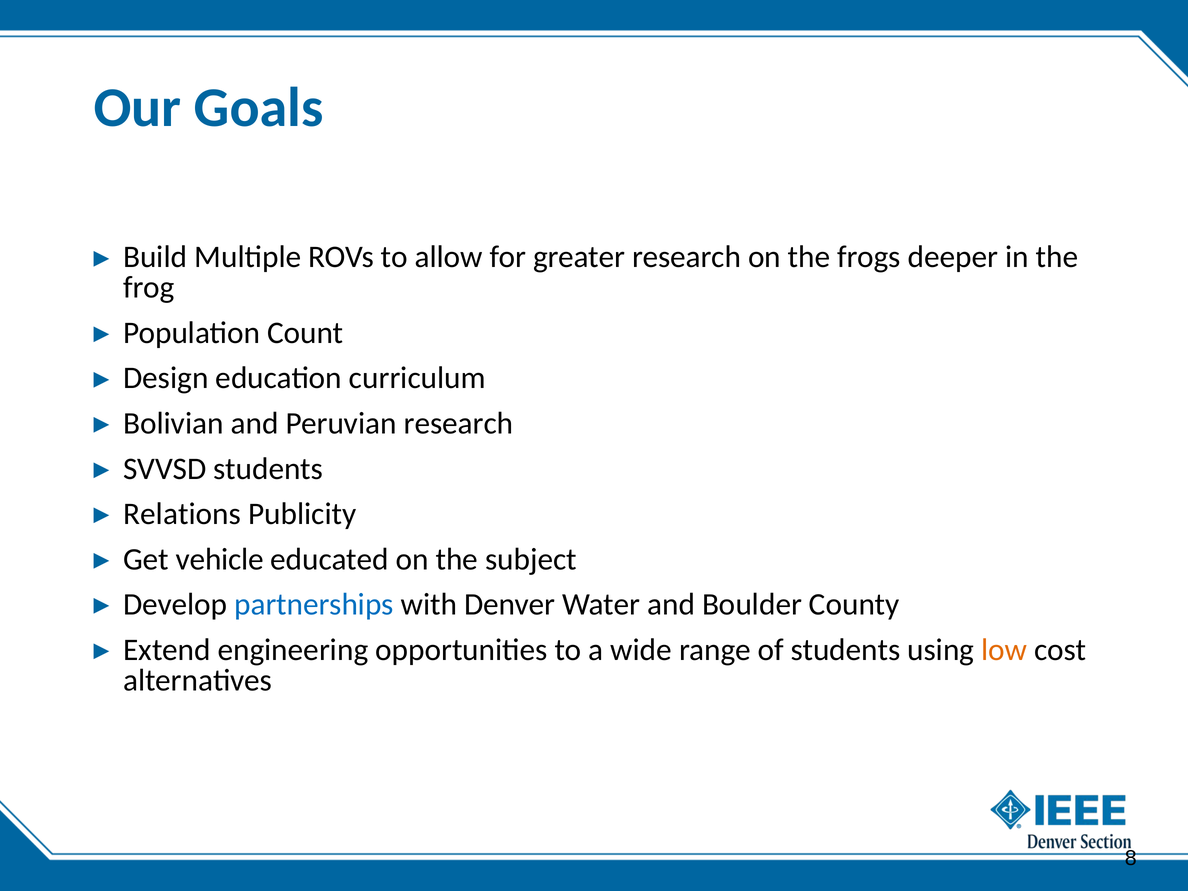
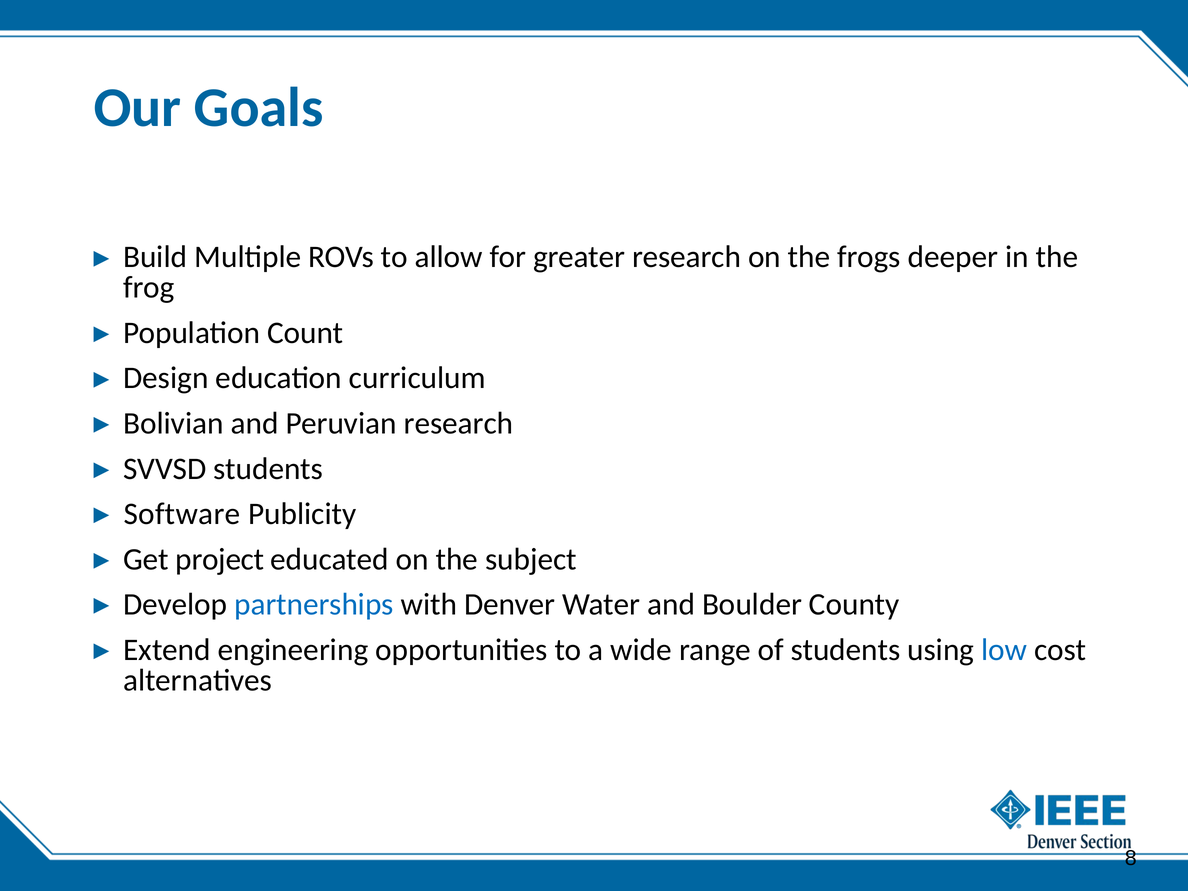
Relations: Relations -> Software (182, 514)
vehicle: vehicle -> project (220, 559)
low colour: orange -> blue (1004, 650)
